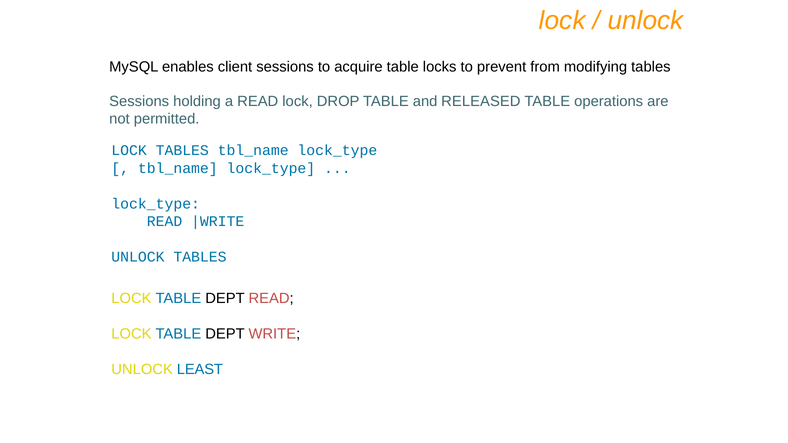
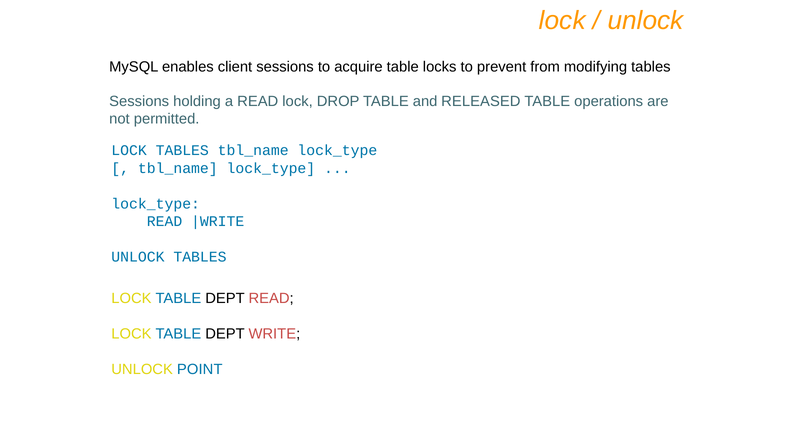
LEAST: LEAST -> POINT (200, 369)
